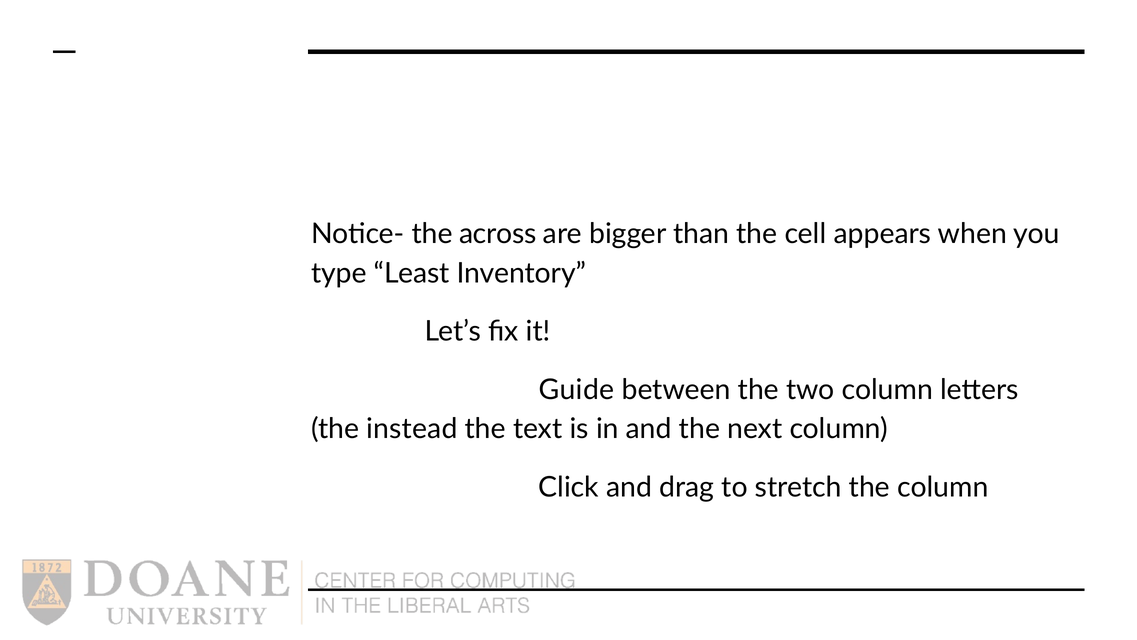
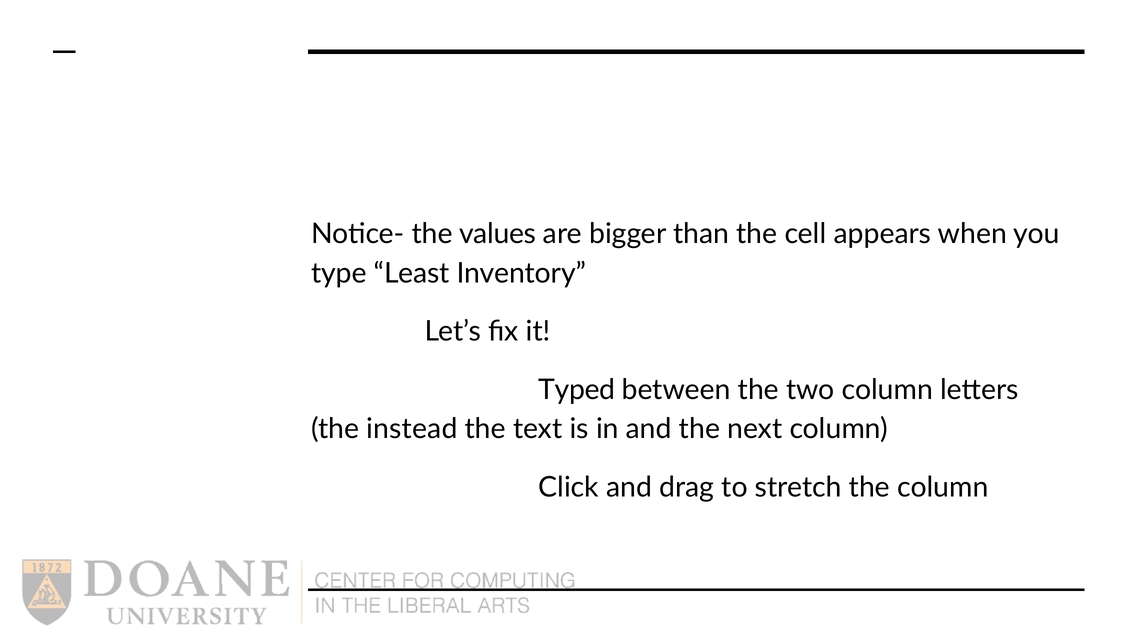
across: across -> values (498, 234)
Guide: Guide -> Typed (577, 389)
